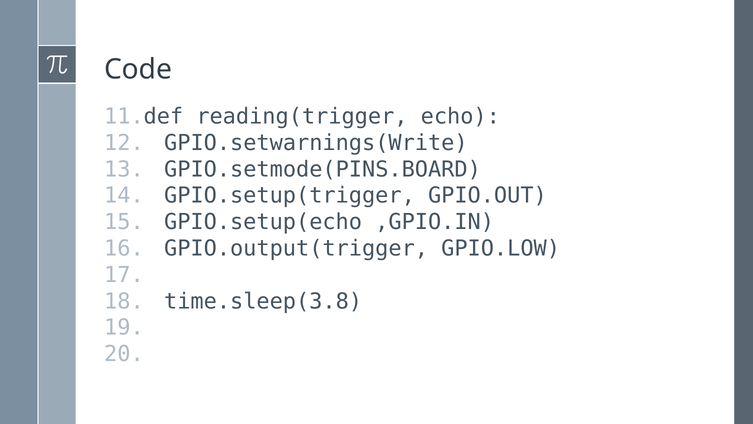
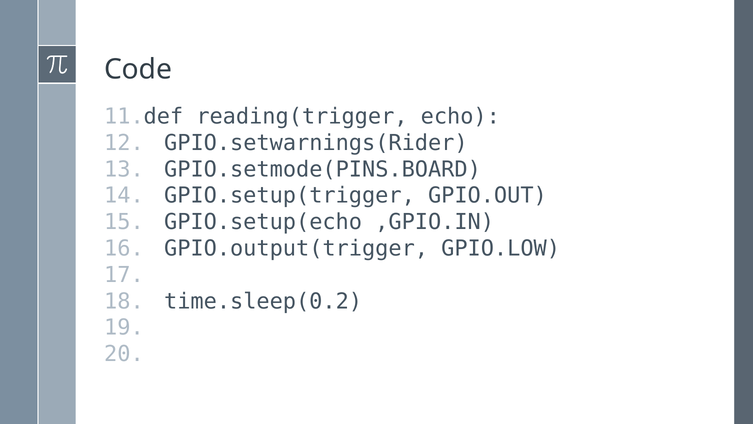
GPIO.setwarnings(Write: GPIO.setwarnings(Write -> GPIO.setwarnings(Rider (316, 143)
time.sleep(3.8: time.sleep(3.8 -> time.sleep(0.2 (263, 301)
